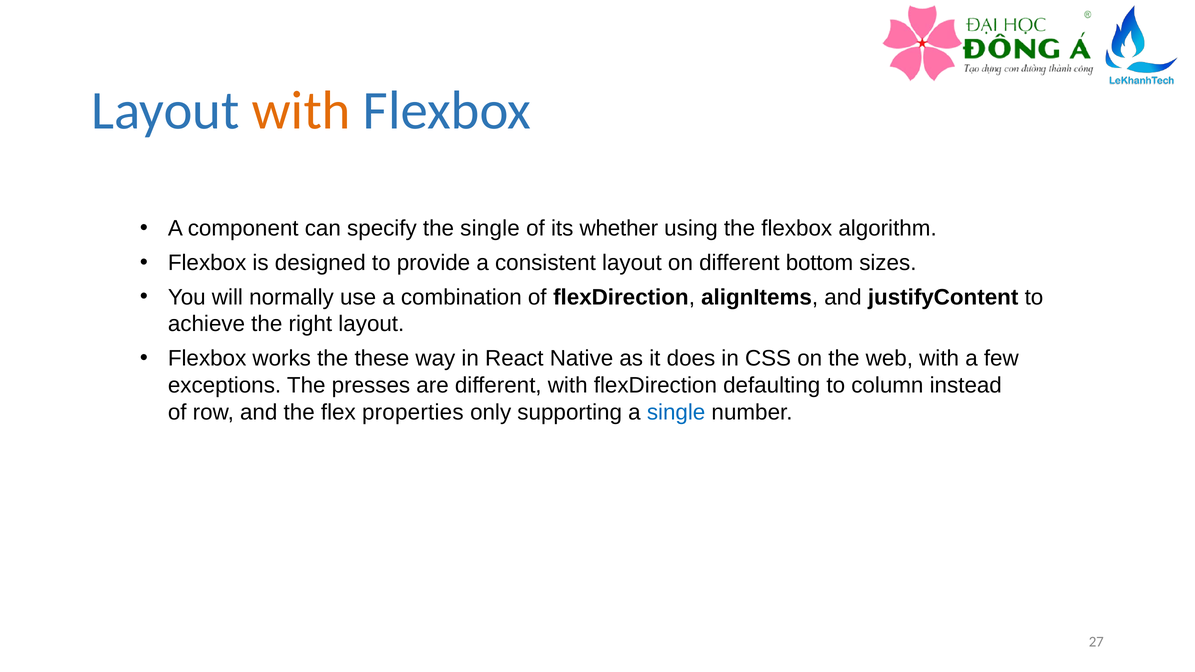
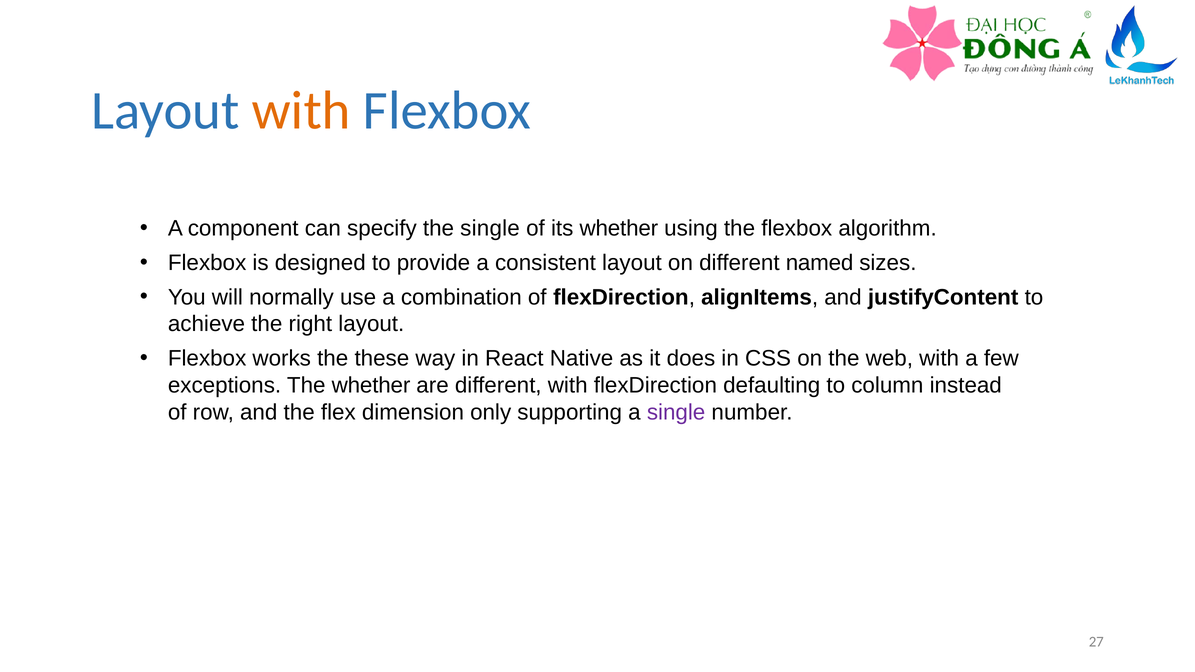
bottom: bottom -> named (820, 263)
The presses: presses -> whether (371, 385)
properties: properties -> dimension (413, 412)
single colour: blue -> purple (676, 412)
